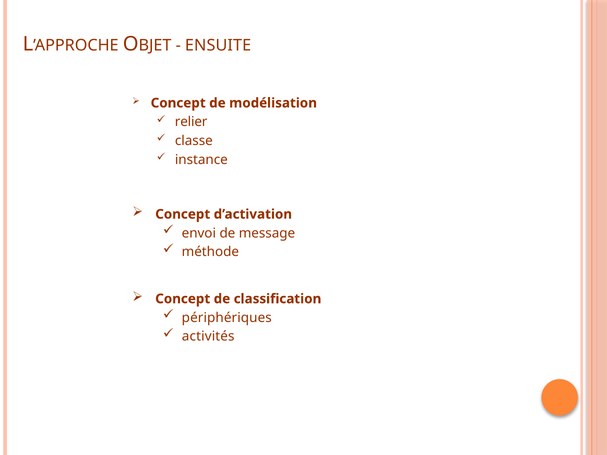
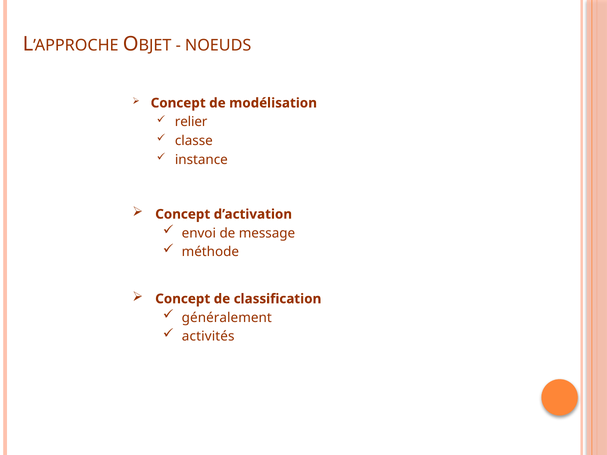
ENSUITE: ENSUITE -> NOEUDS (218, 46)
périphériques: périphériques -> généralement (227, 318)
